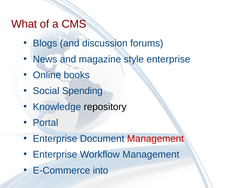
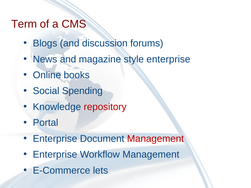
What: What -> Term (24, 24)
repository colour: black -> red (105, 107)
into: into -> lets (101, 171)
